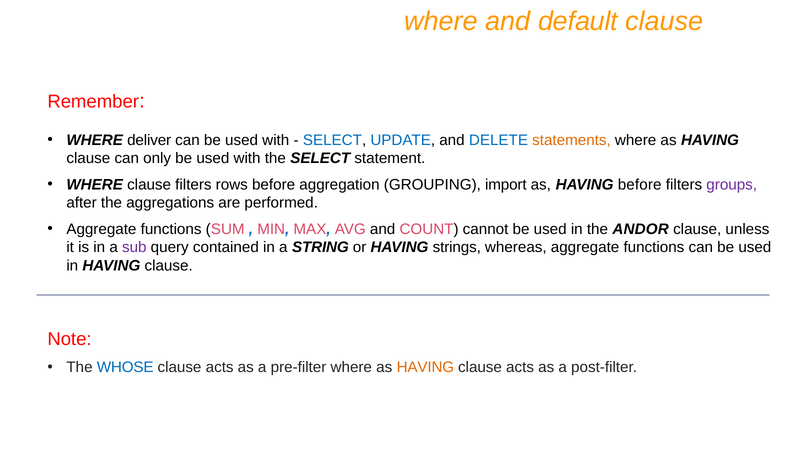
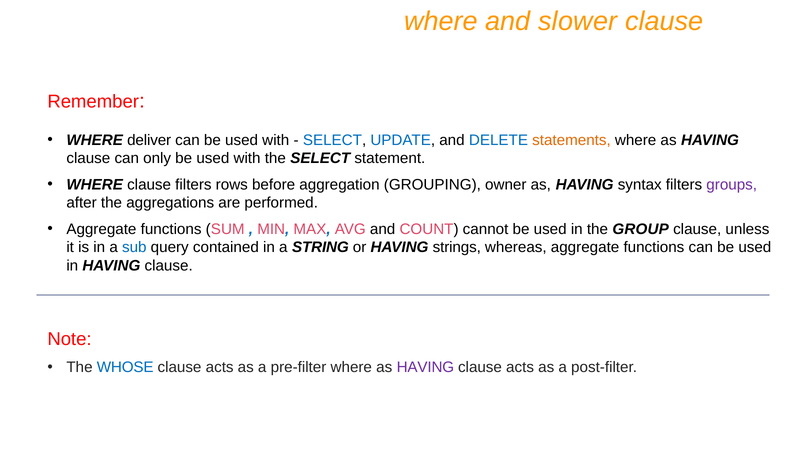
default: default -> slower (578, 21)
import: import -> owner (506, 185)
HAVING before: before -> syntax (640, 185)
ANDOR: ANDOR -> GROUP (641, 229)
sub colour: purple -> blue (134, 248)
HAVING colour: orange -> purple (425, 367)
